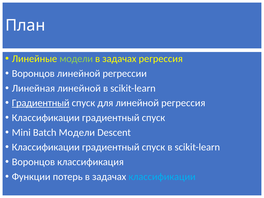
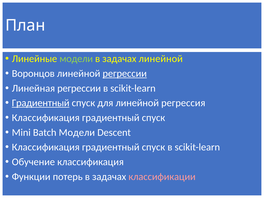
задачах регрессия: регрессия -> линейной (161, 59)
регрессии underline: none -> present (125, 73)
Линейная линейной: линейной -> регрессии (79, 88)
Классификации: Классификации -> Классификация (46, 118)
Классификации: Классификации -> Классификация (46, 147)
Воронцов: Воронцов -> Обучение (33, 162)
классификации colour: light blue -> pink (162, 177)
